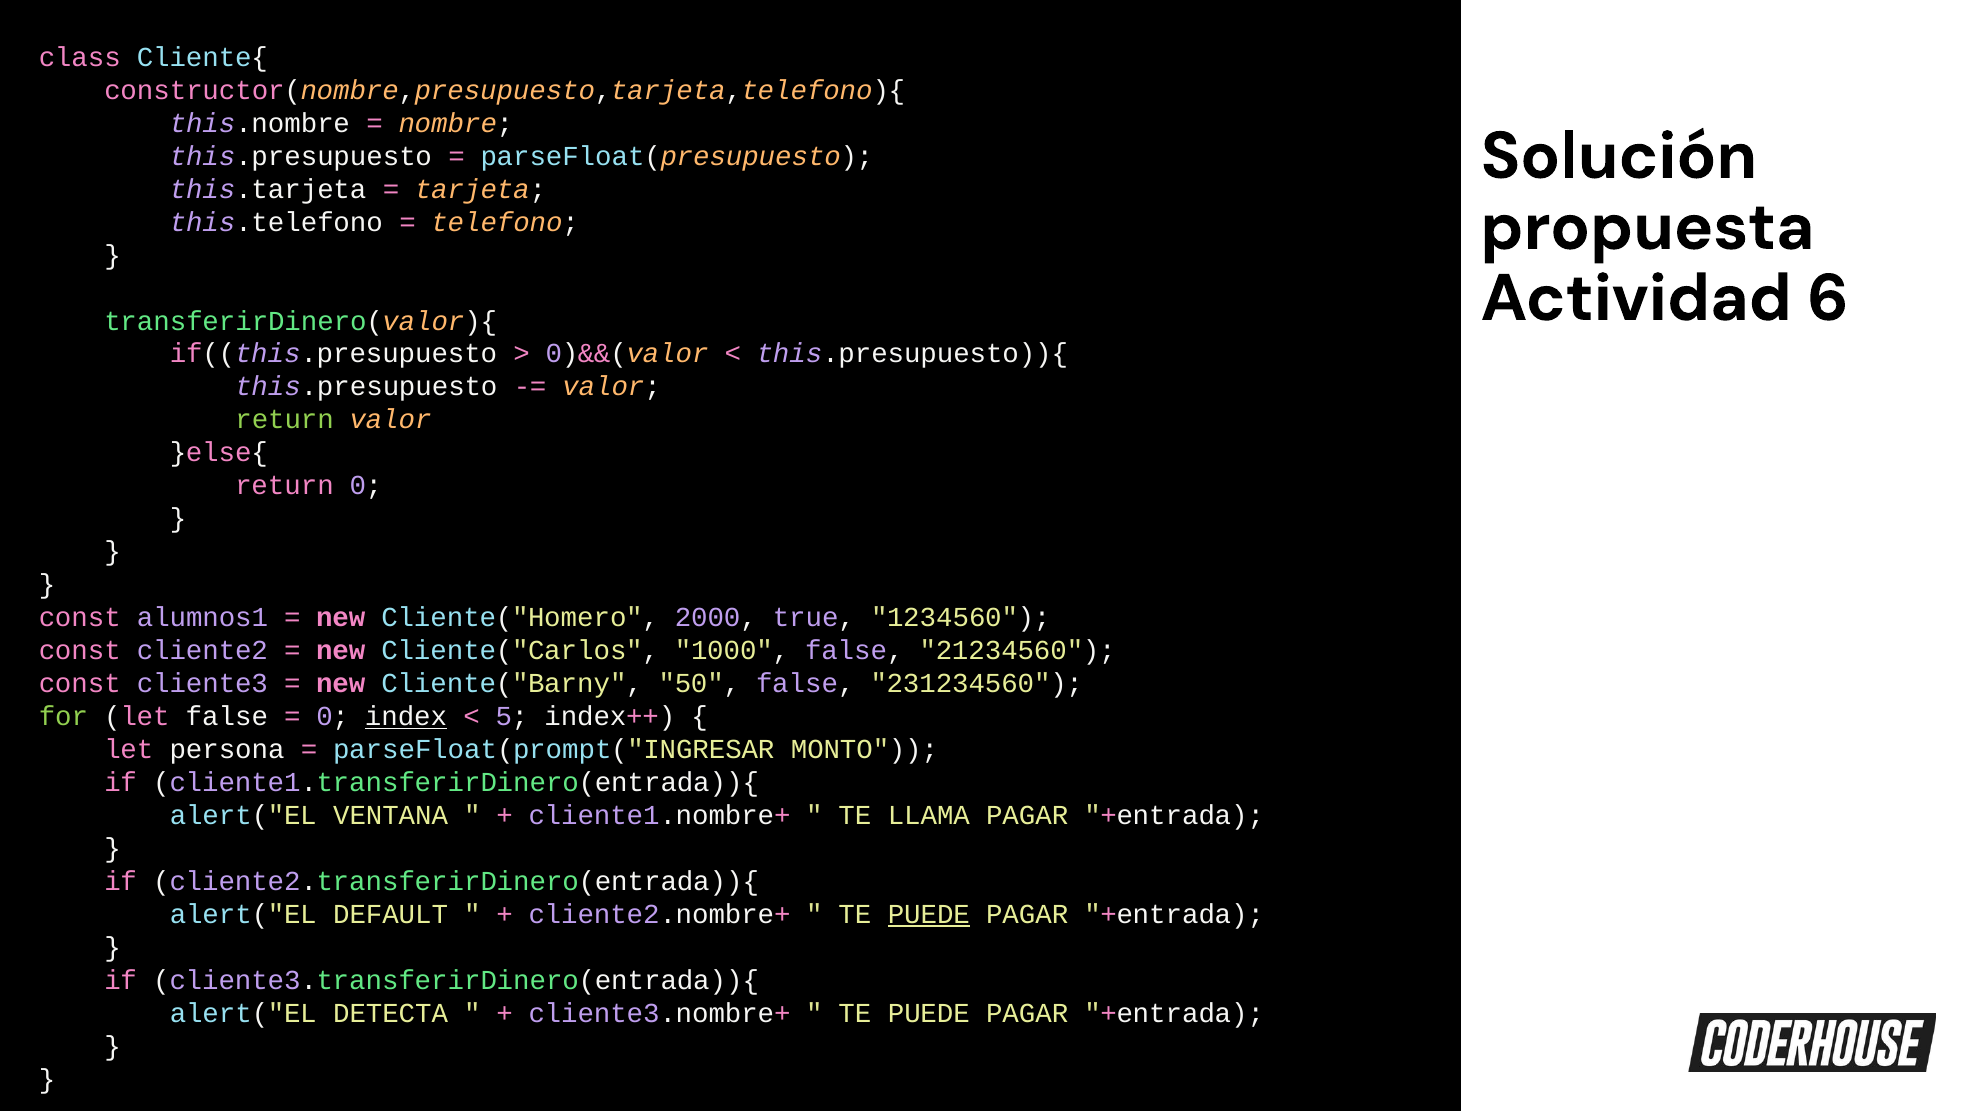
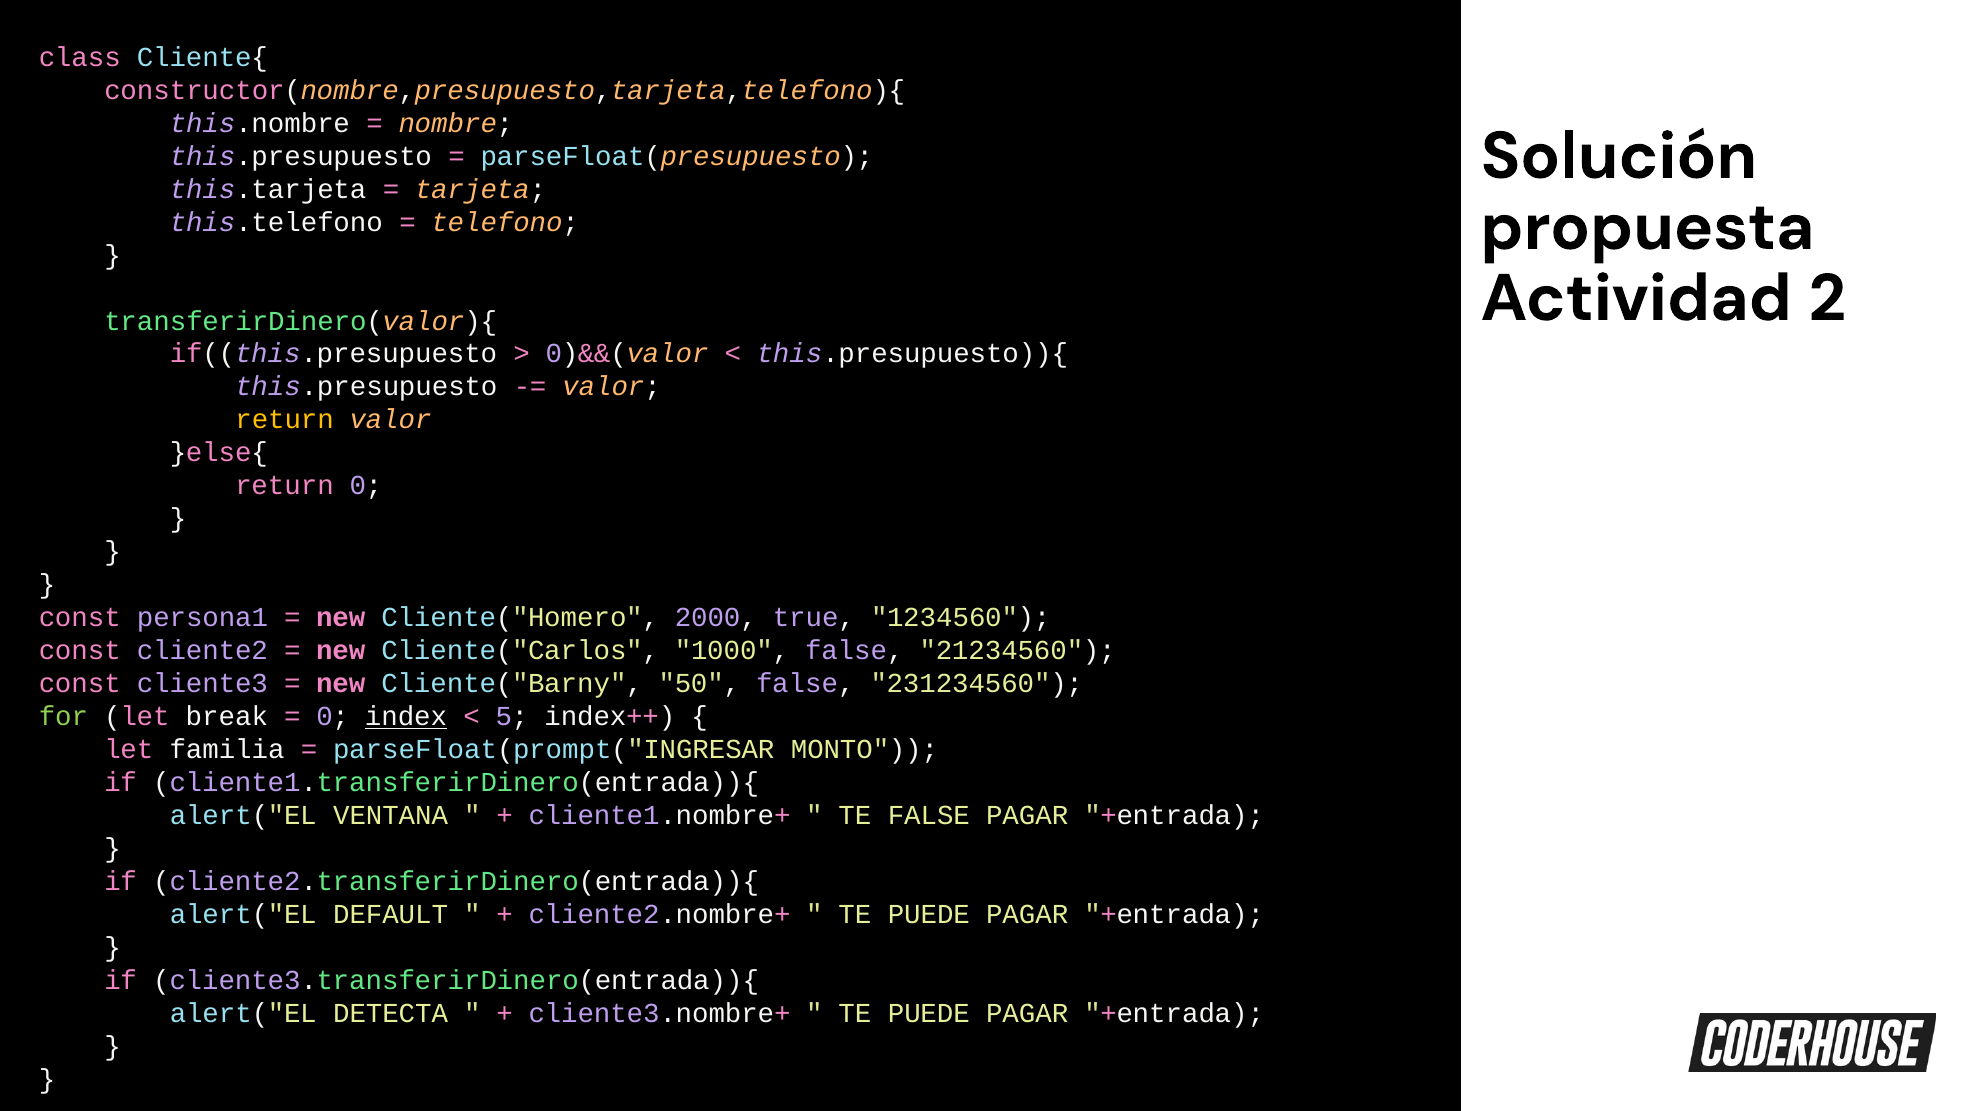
6: 6 -> 2 (1827, 298)
return colour: light green -> yellow (285, 420)
alumnos1: alumnos1 -> persona1 (202, 618)
let false: false -> break (227, 717)
persona: persona -> familia (227, 750)
TE LLAMA: LLAMA -> FALSE (929, 815)
PUEDE underline: present -> none (929, 914)
